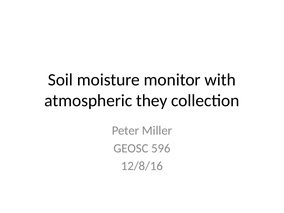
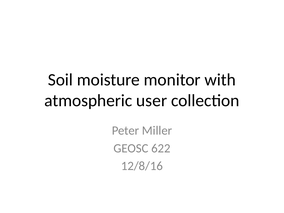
they: they -> user (152, 101)
596: 596 -> 622 (161, 148)
